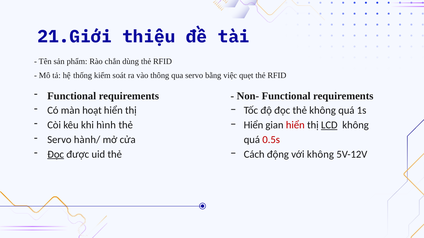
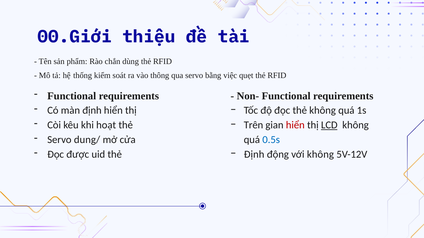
21.Giới: 21.Giới -> 00.Giới (75, 37)
màn hoạt: hoạt -> định (92, 111)
hình: hình -> hoạt (106, 125)
Hiển: Hiển -> Trên (253, 125)
hành/: hành/ -> dung/ (87, 140)
0.5s colour: red -> blue (271, 140)
Đọc underline: present -> none (56, 155)
Cách: Cách -> Định (254, 155)
